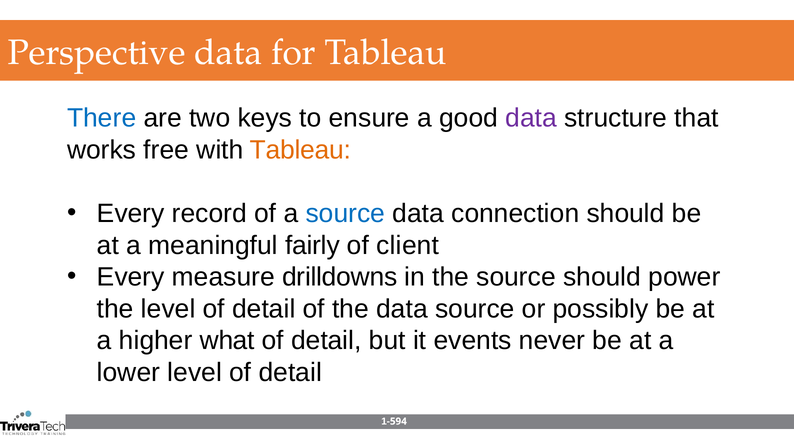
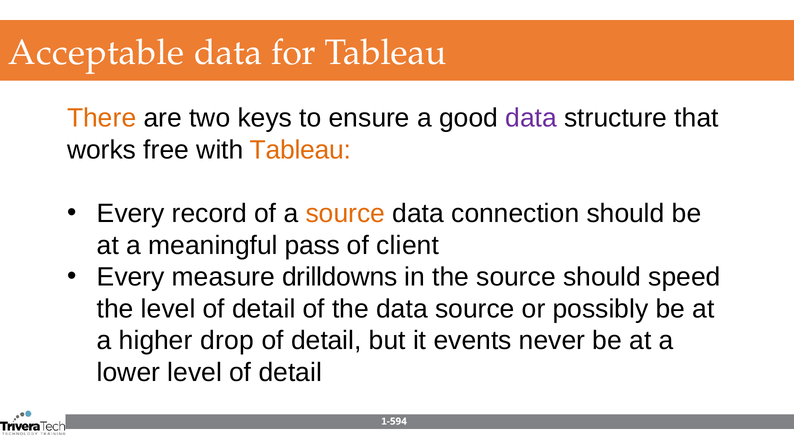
Perspective: Perspective -> Acceptable (96, 53)
There colour: blue -> orange (102, 118)
source colour: blue -> orange (345, 213)
fairly: fairly -> pass (313, 245)
power: power -> speed (684, 277)
what: what -> drop (227, 340)
